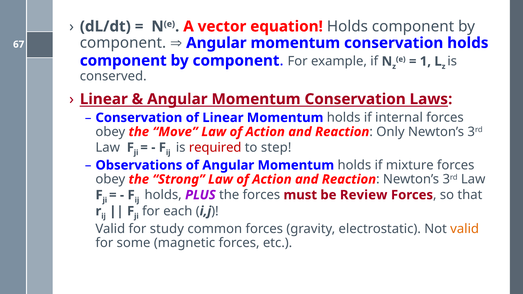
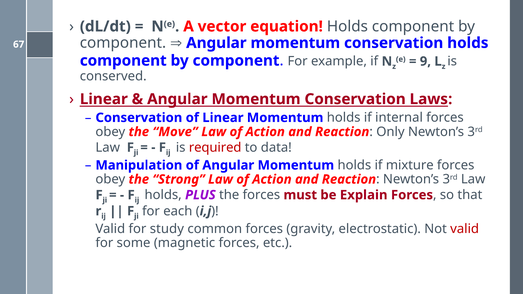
1: 1 -> 9 (425, 61)
step: step -> data (276, 148)
Observations: Observations -> Manipulation (139, 165)
Review: Review -> Explain (364, 195)
valid colour: orange -> red (465, 229)
